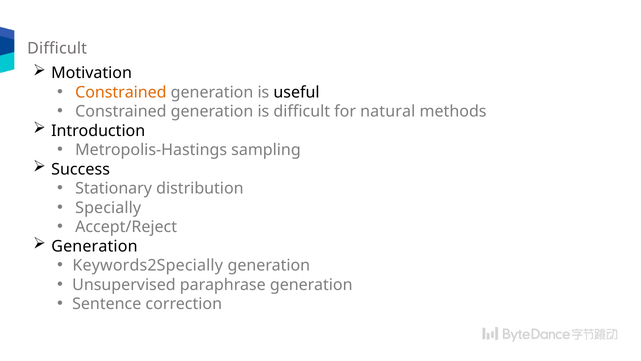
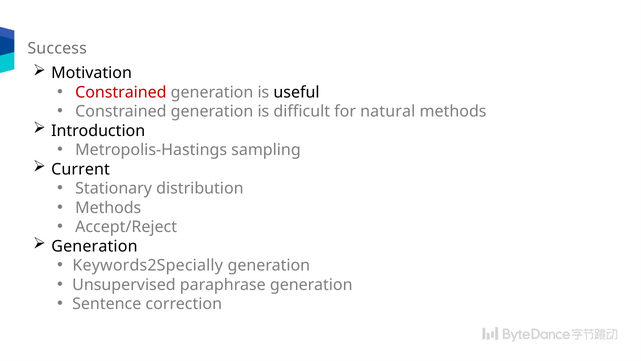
Difficult: Difficult -> Success (57, 49)
Constrained colour: orange -> red (121, 92)
Success: Success -> Current (81, 169)
Specially: Specially -> Methods (108, 208)
